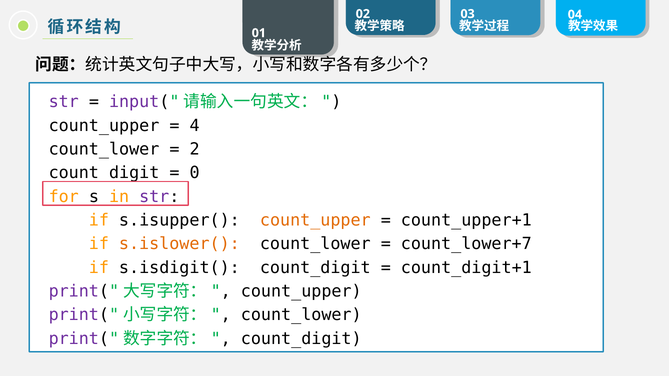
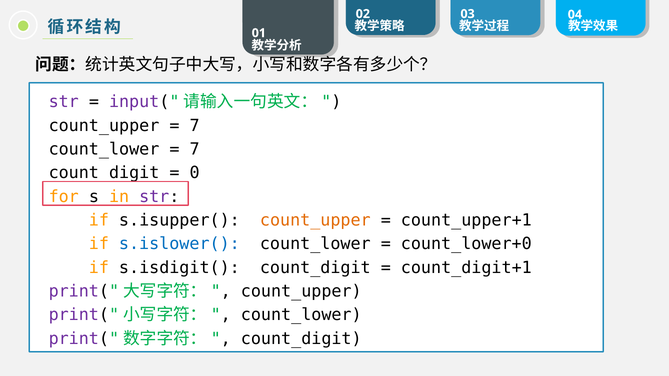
4: 4 -> 7 (195, 126)
2: 2 -> 7 (195, 149)
s.islower( colour: orange -> blue (179, 244)
count_lower+7: count_lower+7 -> count_lower+0 (466, 244)
